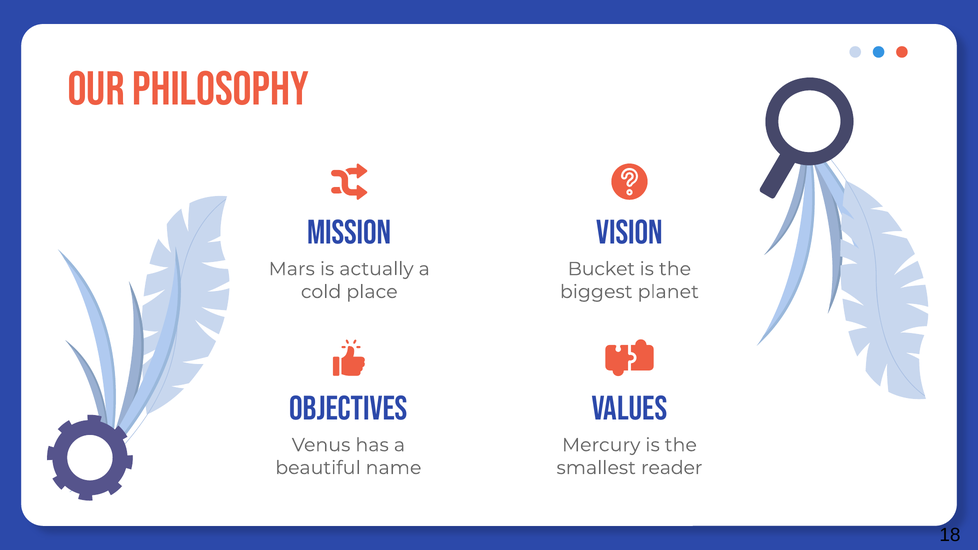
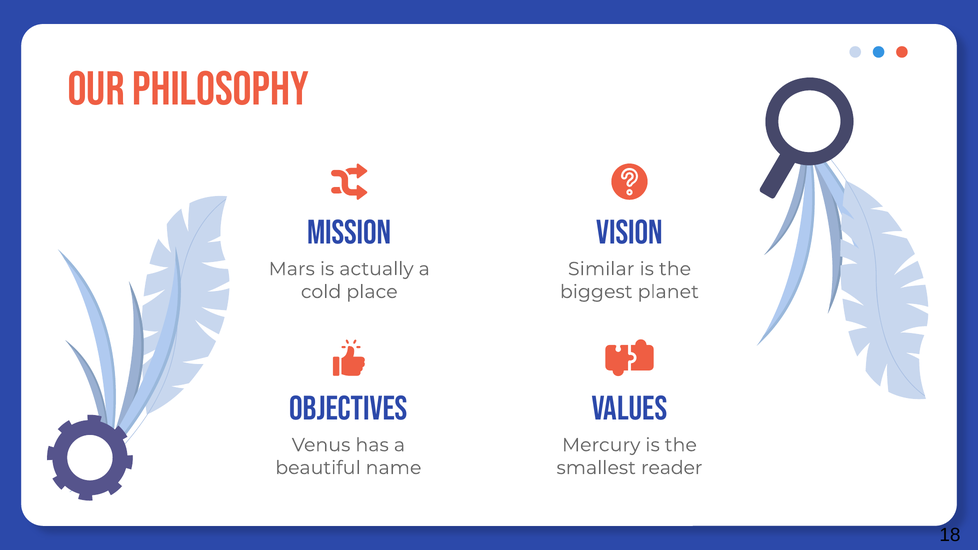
Bucket: Bucket -> Similar (601, 269)
